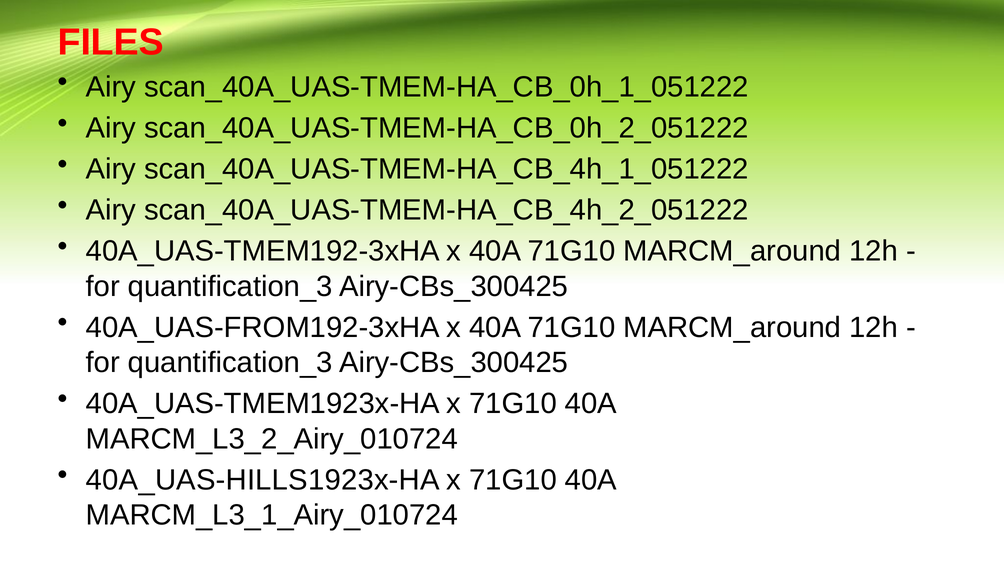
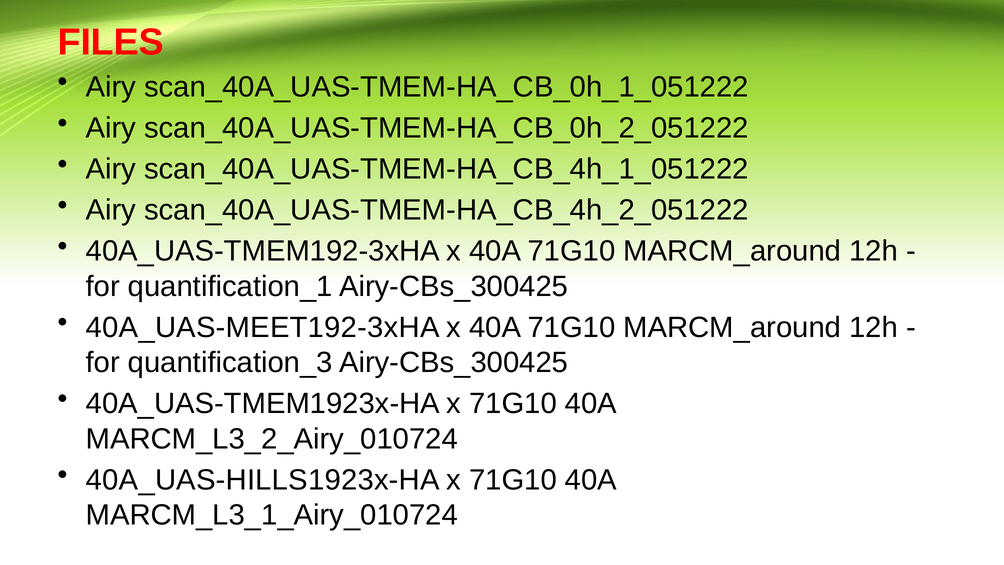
quantification_3: quantification_3 -> quantification_1 (230, 286)
40A_UAS-FROM192-3xHA: 40A_UAS-FROM192-3xHA -> 40A_UAS-MEET192-3xHA (263, 327)
